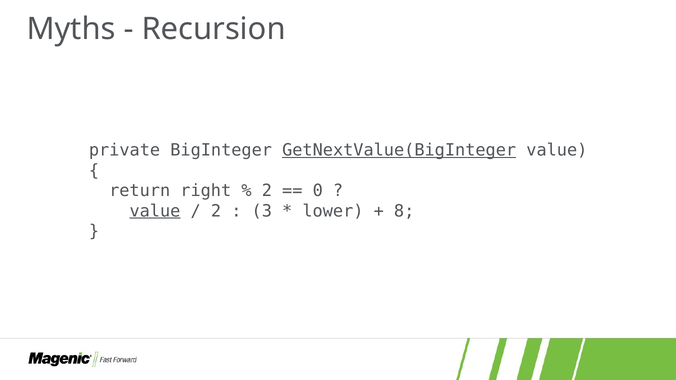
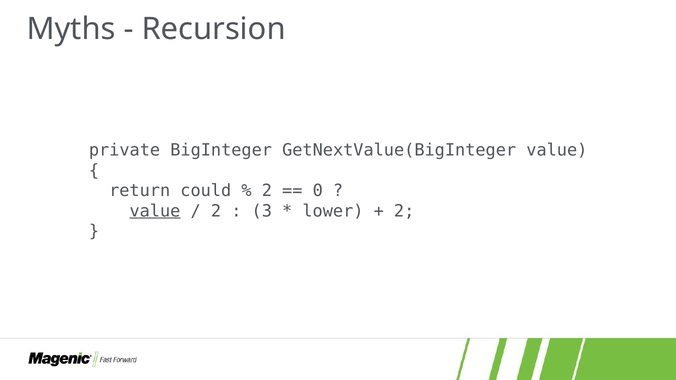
GetNextValue(BigInteger underline: present -> none (399, 150)
right: right -> could (206, 191)
8: 8 -> 2 (404, 211)
